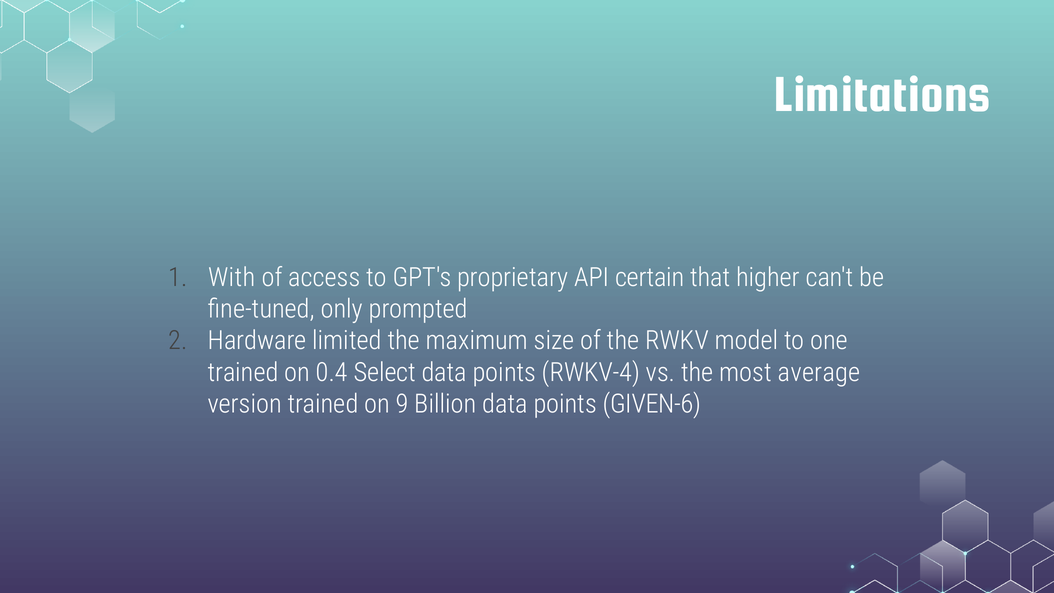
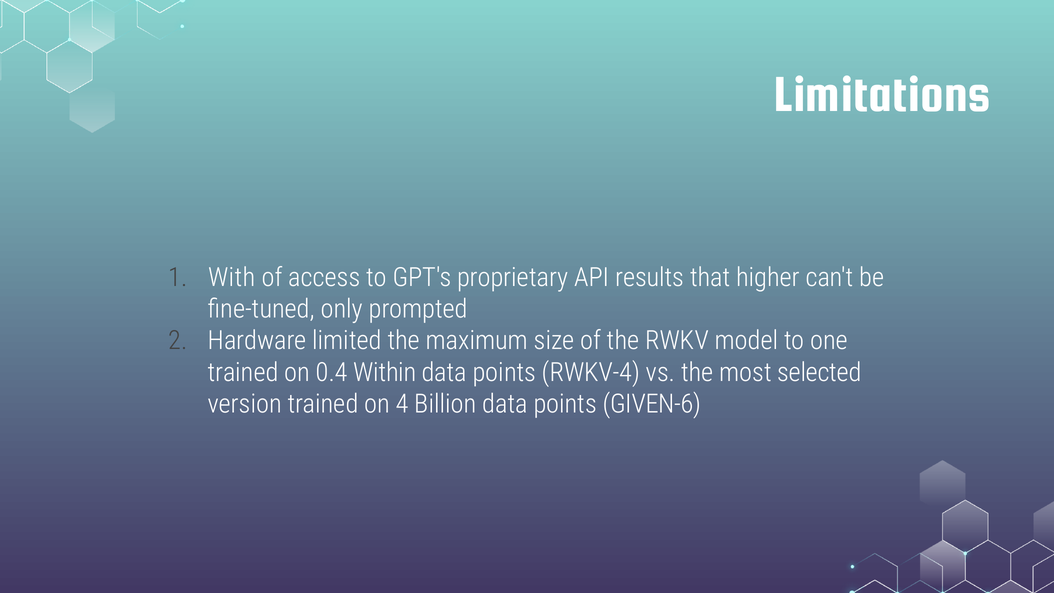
certain: certain -> results (650, 277)
Select: Select -> Within (385, 372)
average: average -> selected (819, 372)
9: 9 -> 4 (402, 404)
